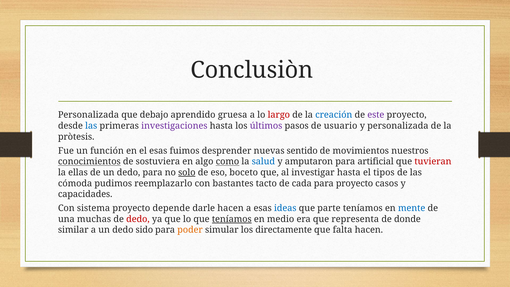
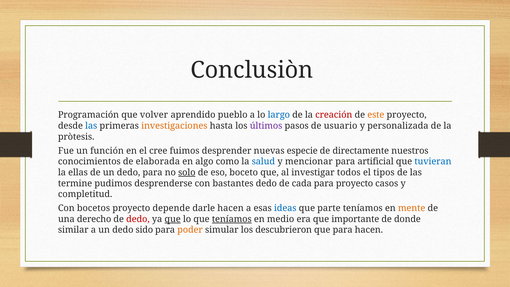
Personalizada: Personalizada -> Programación (88, 115)
debajo: debajo -> volver (154, 115)
gruesa: gruesa -> pueblo (233, 115)
largo colour: red -> blue (279, 115)
creación colour: blue -> red (334, 115)
este colour: purple -> orange (376, 115)
investigaciones colour: purple -> orange (174, 126)
el esas: esas -> cree (158, 151)
sentido: sentido -> especie (302, 151)
movimientos: movimientos -> directamente (361, 151)
conocimientos underline: present -> none (89, 162)
sostuviera: sostuviera -> elaborada (158, 162)
como underline: present -> none (227, 162)
amputaron: amputaron -> mencionar (309, 162)
tuvieran colour: red -> blue (433, 162)
investigar hasta: hasta -> todos (349, 172)
cómoda: cómoda -> termine (75, 183)
reemplazarlo: reemplazarlo -> desprenderse (163, 183)
bastantes tacto: tacto -> dedo (266, 183)
capacidades: capacidades -> completitud (85, 194)
sistema: sistema -> bocetos (93, 208)
mente colour: blue -> orange (412, 208)
muchas: muchas -> derecho (94, 219)
que underline: none -> present (173, 219)
representa: representa -> importante (355, 219)
directamente: directamente -> descubrieron (284, 230)
que falta: falta -> para (343, 230)
